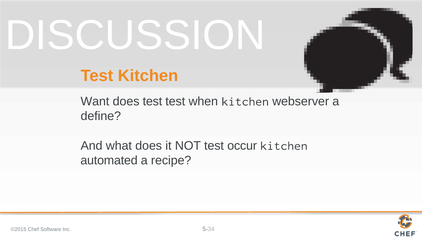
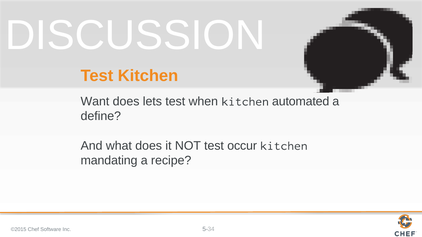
does test: test -> lets (152, 102)
webserver: webserver -> automated (301, 102)
automated: automated -> mandating (109, 161)
